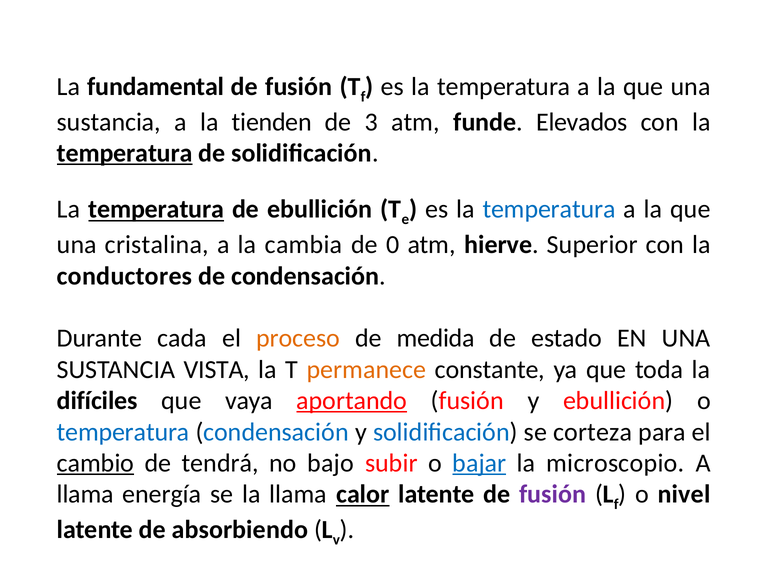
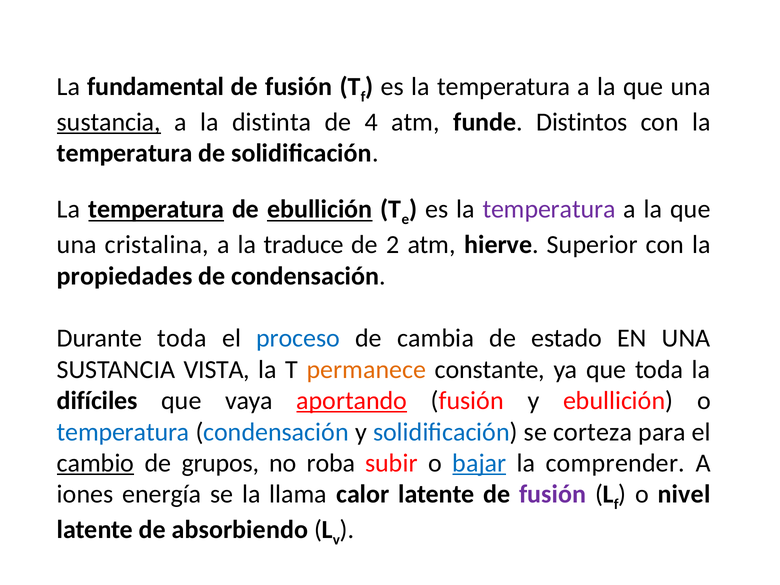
sustancia underline: none -> present (109, 122)
tienden: tienden -> distinta (272, 122)
3: 3 -> 4 (371, 122)
Elevados: Elevados -> Distintos (582, 122)
temperatura underline: present -> none (125, 153)
ebullición underline: none -> present (320, 209)
temperatura colour: blue -> purple (549, 209)
cambia: cambia -> traduce (304, 245)
0: 0 -> 2 (393, 245)
conductores: conductores -> propiedades (125, 276)
Durante cada: cada -> toda (182, 338)
proceso colour: orange -> blue (298, 338)
medida: medida -> cambia (436, 338)
tendrá: tendrá -> grupos (220, 463)
bajo: bajo -> roba (331, 463)
microscopio: microscopio -> comprender (615, 463)
llama: llama -> iones (85, 494)
calor underline: present -> none (363, 494)
